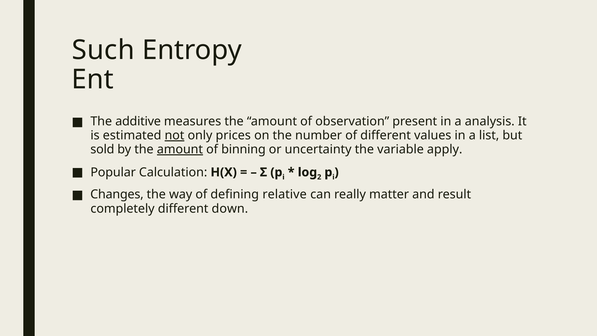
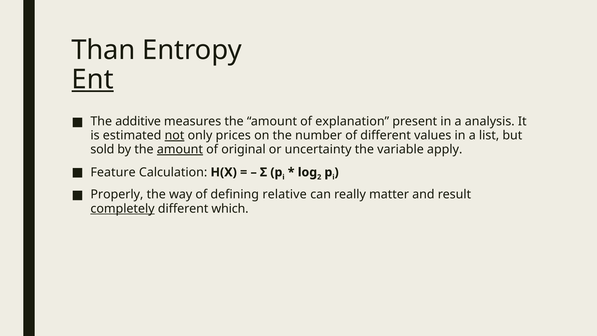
Such: Such -> Than (103, 50)
Ent underline: none -> present (93, 79)
observation: observation -> explanation (352, 121)
binning: binning -> original (243, 149)
Popular: Popular -> Feature (113, 172)
Changes: Changes -> Properly (117, 194)
completely underline: none -> present (123, 208)
down: down -> which (230, 208)
